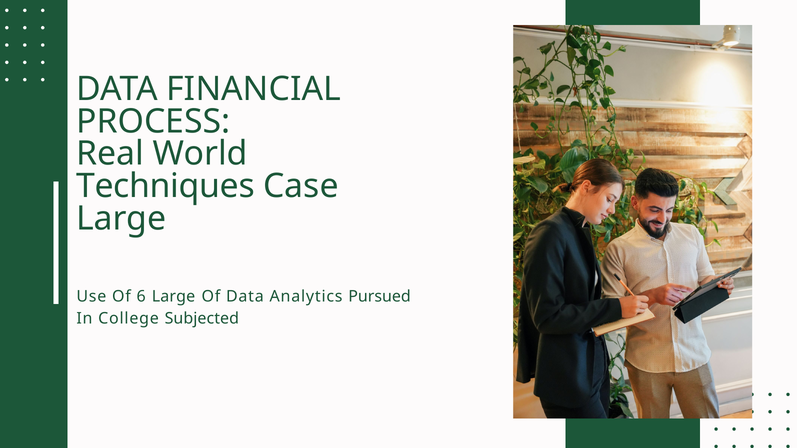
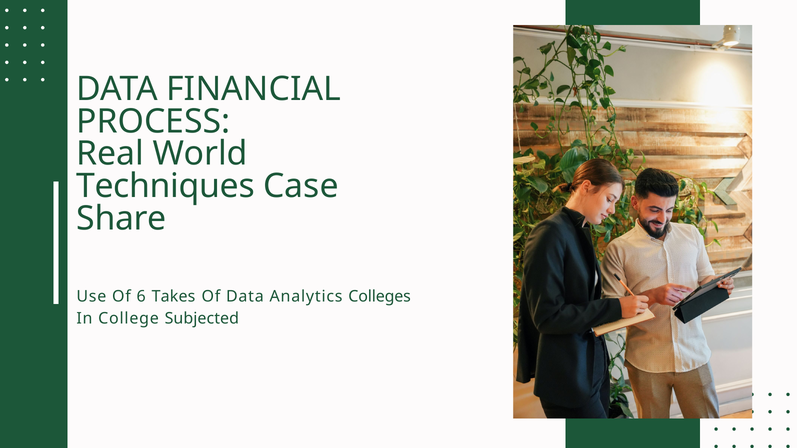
Large: Large -> Share (121, 219)
6 Large: Large -> Takes (174, 297)
Pursued: Pursued -> Colleges (380, 297)
